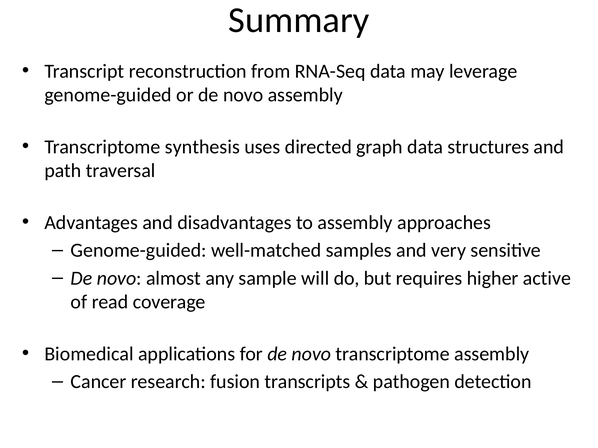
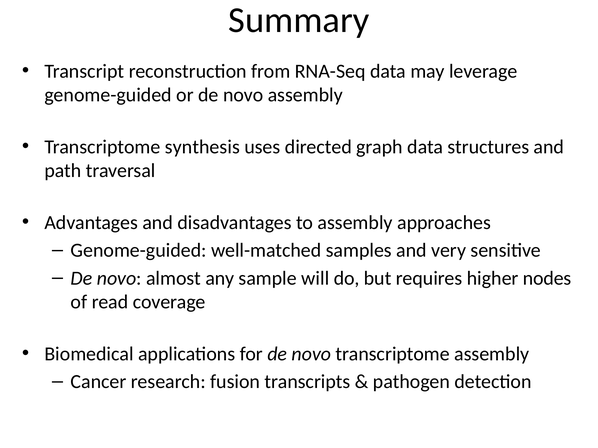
active: active -> nodes (547, 279)
